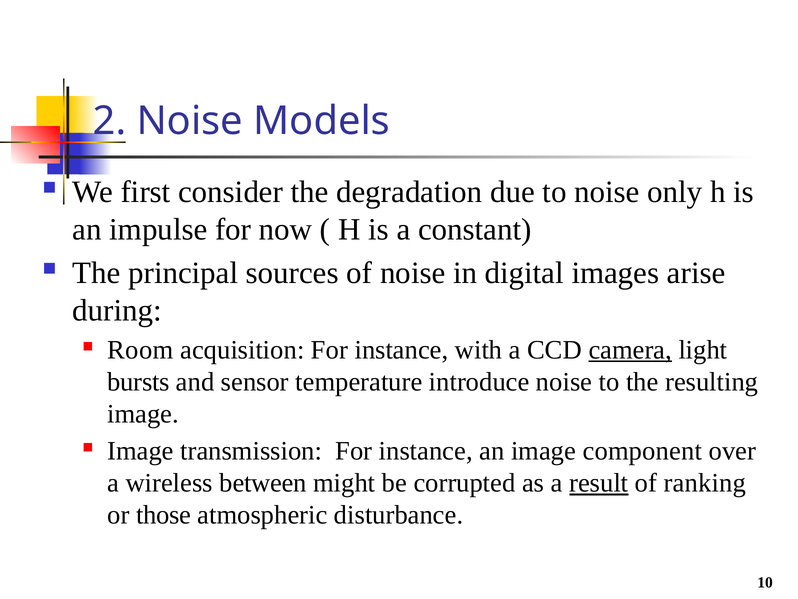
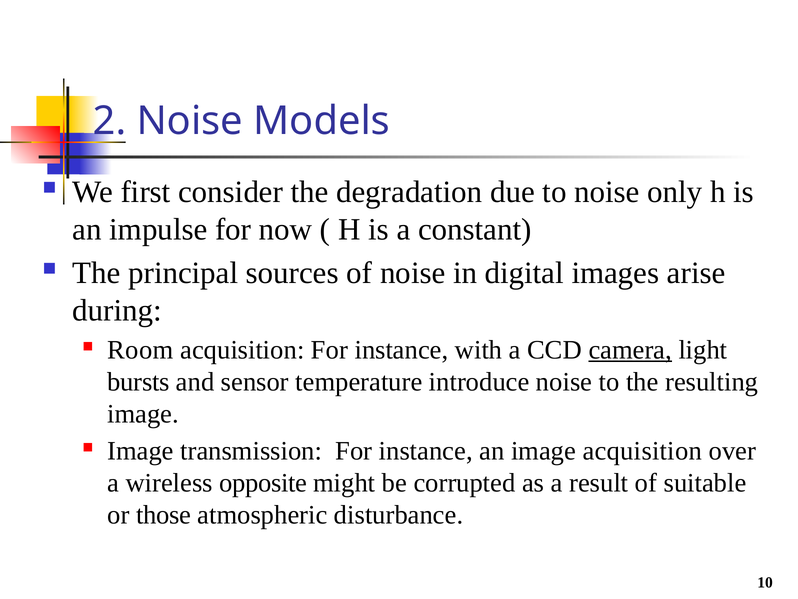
image component: component -> acquisition (642, 451)
between: between -> opposite (263, 483)
result underline: present -> none (599, 483)
ranking: ranking -> suitable (705, 483)
